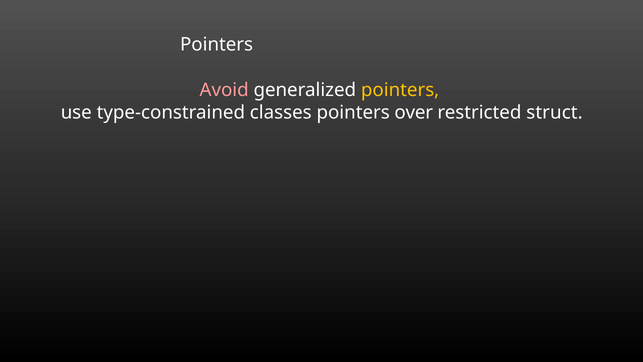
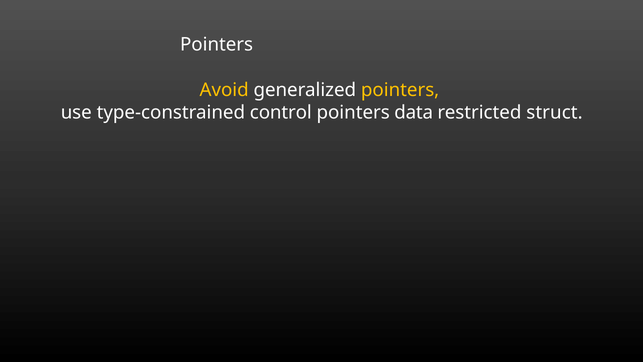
Avoid colour: pink -> yellow (224, 90)
classes: classes -> control (281, 112)
over: over -> data (414, 112)
